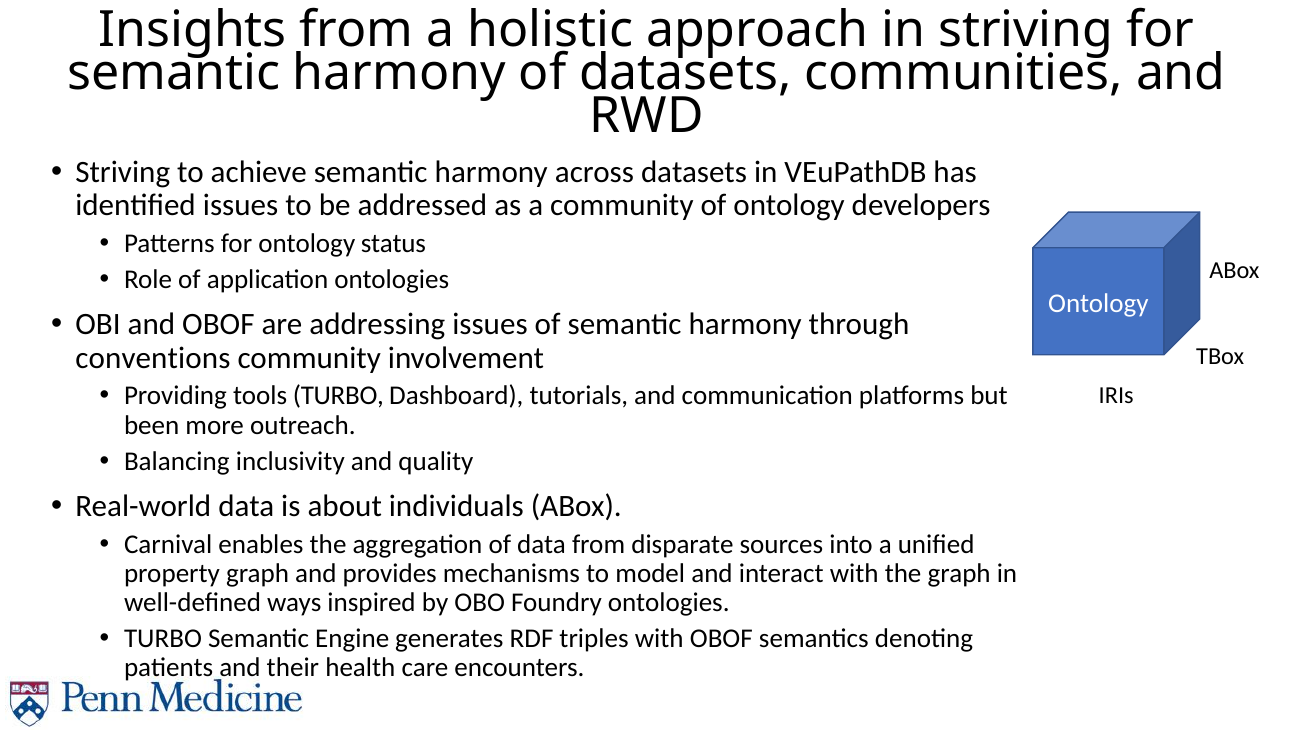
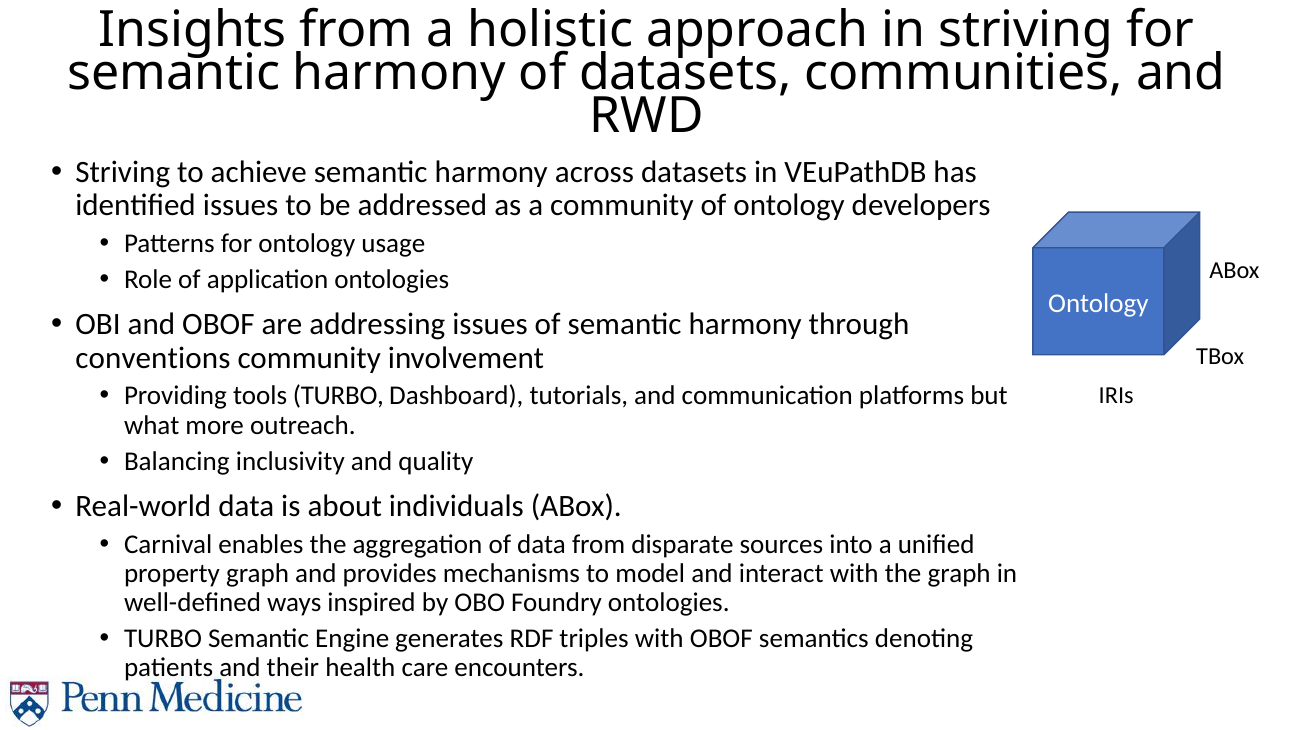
status: status -> usage (393, 244)
been: been -> what (152, 425)
